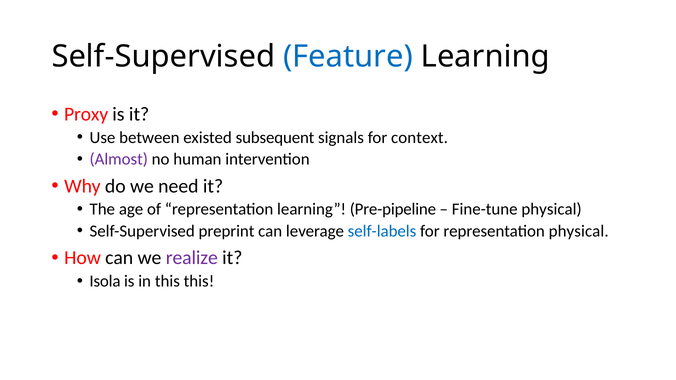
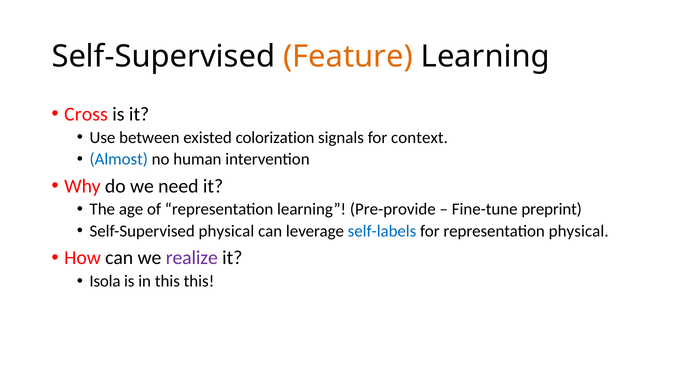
Feature colour: blue -> orange (348, 57)
Proxy: Proxy -> Cross (86, 114)
subsequent: subsequent -> colorization (275, 138)
Almost colour: purple -> blue (119, 159)
Pre-pipeline: Pre-pipeline -> Pre-provide (393, 209)
Fine-tune physical: physical -> preprint (552, 209)
Self-Supervised preprint: preprint -> physical (226, 231)
